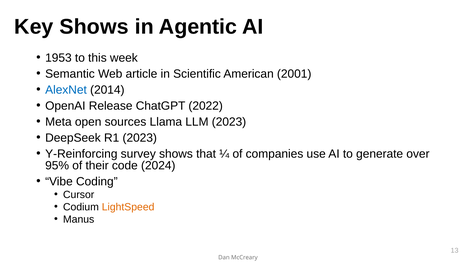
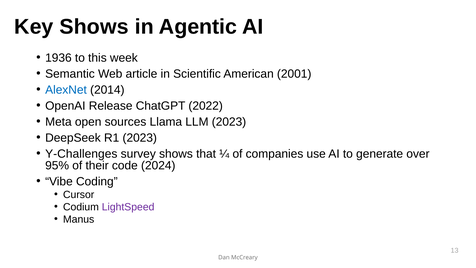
1953: 1953 -> 1936 (58, 58)
Y-Reinforcing: Y-Reinforcing -> Y-Challenges (81, 154)
LightSpeed colour: orange -> purple (128, 207)
